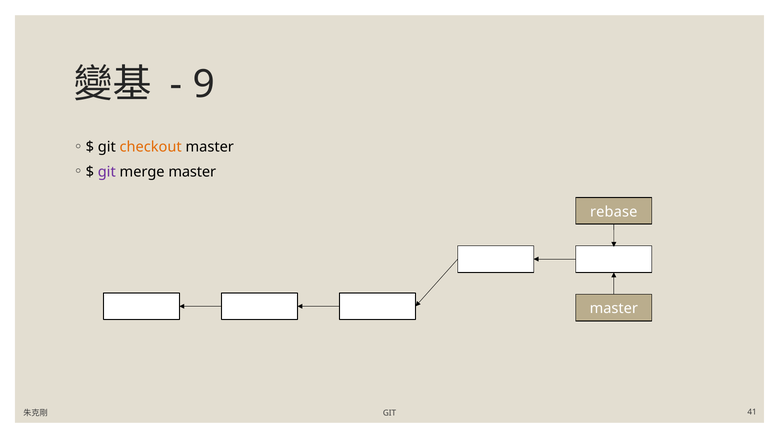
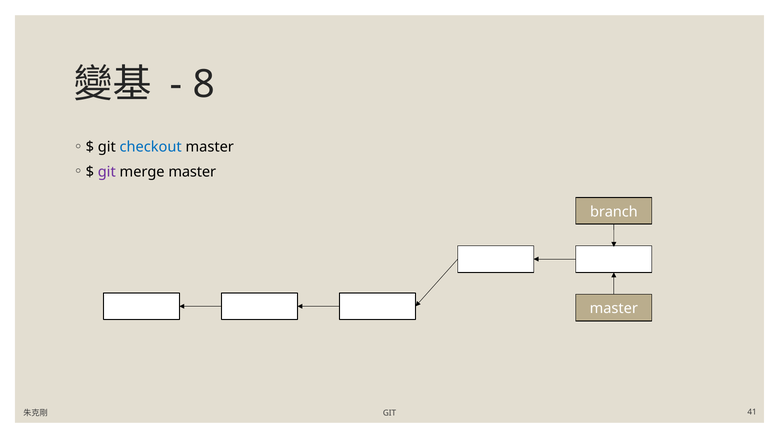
9: 9 -> 8 (204, 85)
checkout colour: orange -> blue (151, 147)
rebase: rebase -> branch (614, 212)
